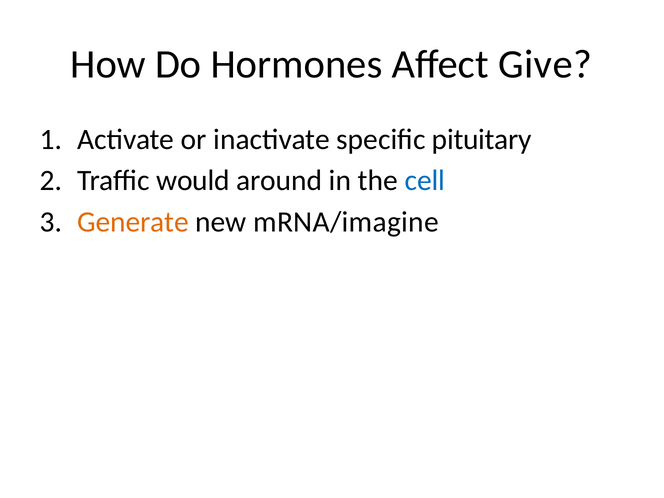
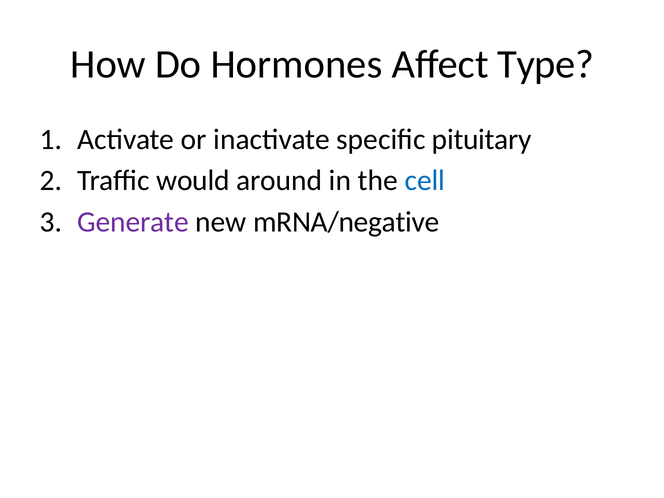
Give: Give -> Type (546, 64)
Generate colour: orange -> purple (133, 222)
mRNA/imagine: mRNA/imagine -> mRNA/negative (346, 222)
